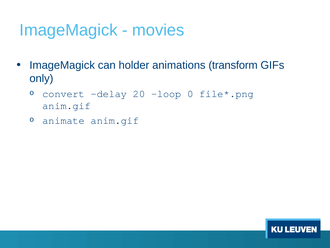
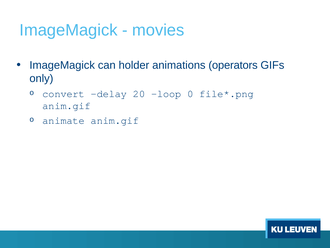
transform: transform -> operators (233, 65)
